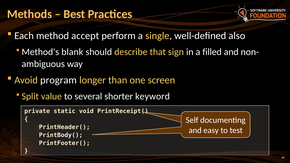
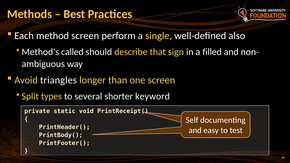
method accept: accept -> screen (85, 36)
blank: blank -> called (72, 52)
program: program -> triangles (58, 80)
value: value -> types (51, 96)
